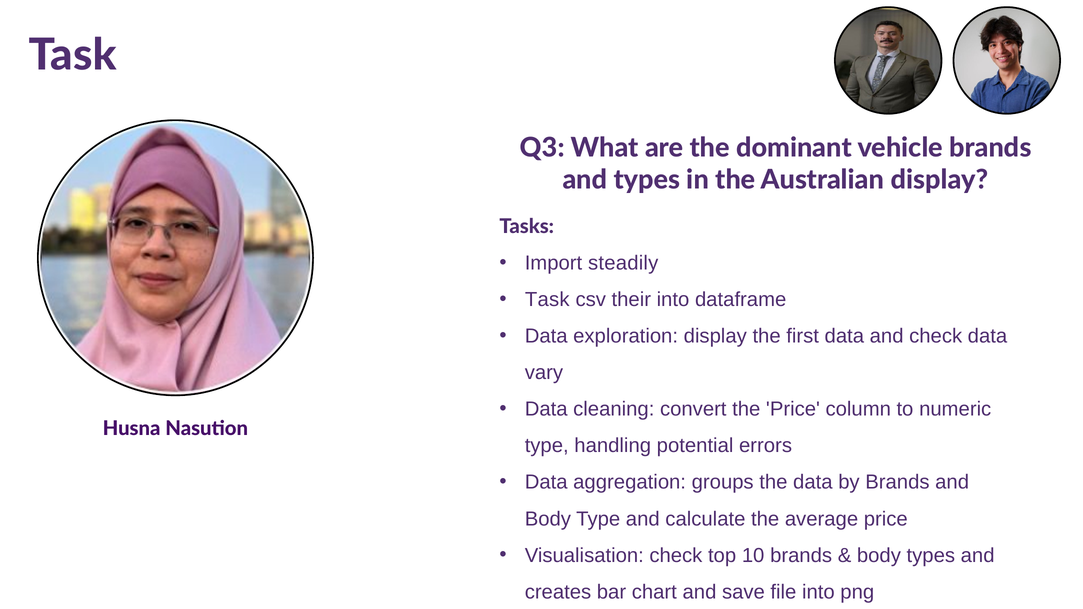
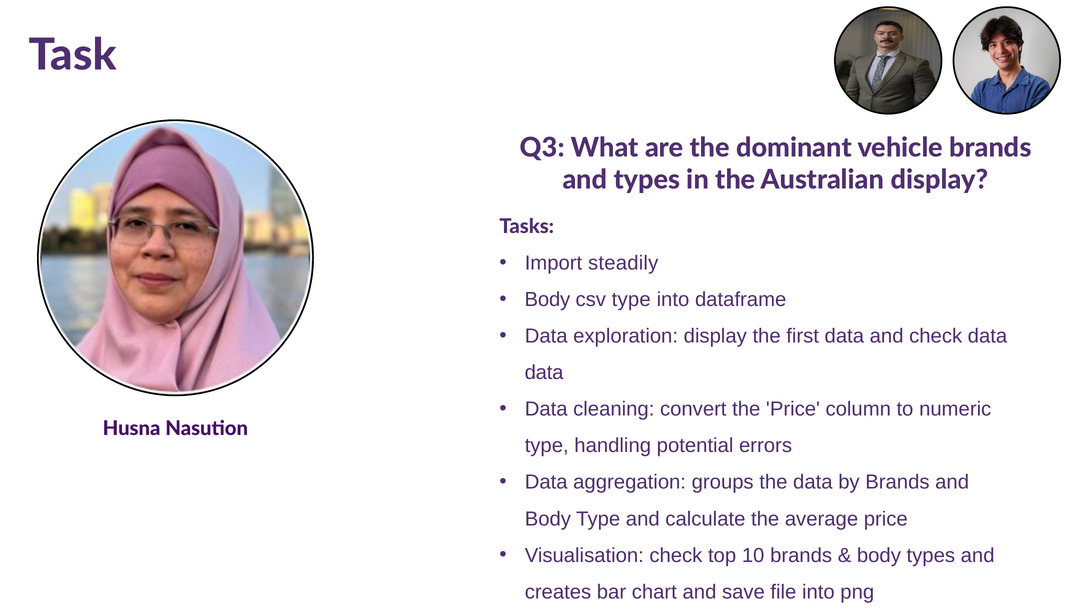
Task: Task -> Body (547, 300)
csv their: their -> type (631, 300)
vary: vary -> data (544, 373)
